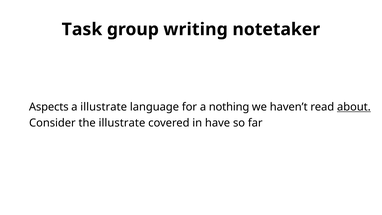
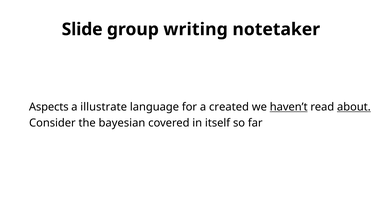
Task: Task -> Slide (82, 29)
nothing: nothing -> created (229, 107)
haven’t underline: none -> present (289, 107)
the illustrate: illustrate -> bayesian (122, 123)
have: have -> itself (218, 123)
